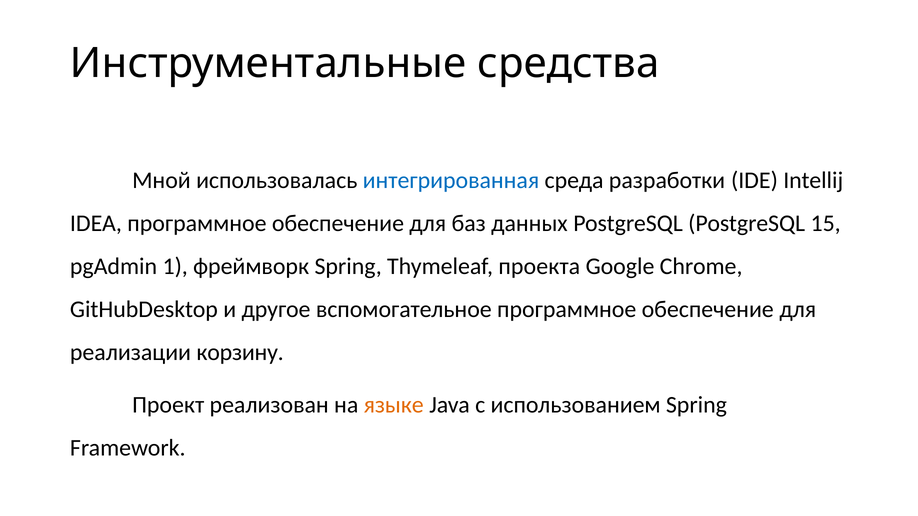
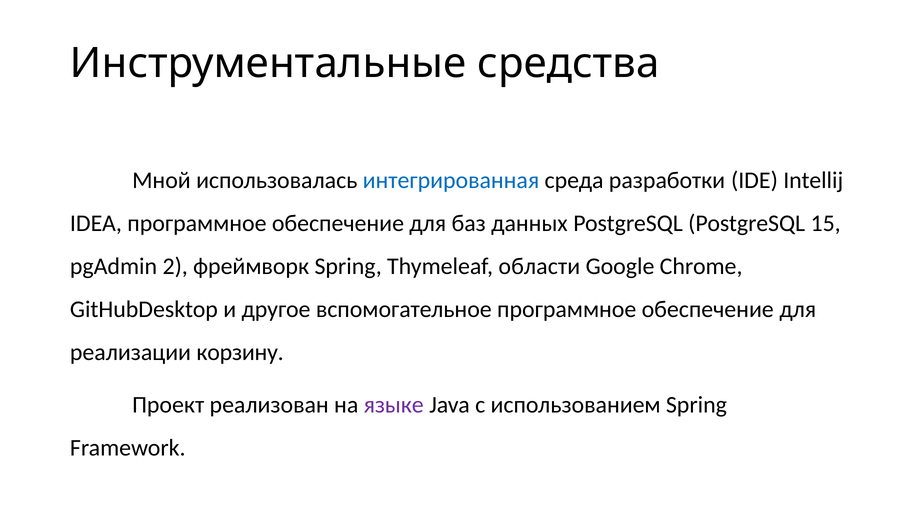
1: 1 -> 2 (175, 266)
проекта: проекта -> области (539, 266)
языке colour: orange -> purple (394, 405)
